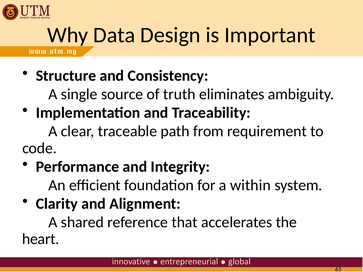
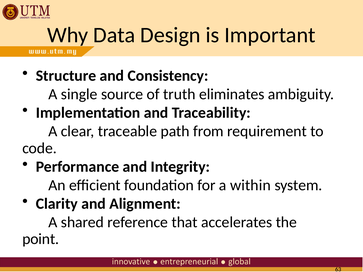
heart: heart -> point (41, 239)
